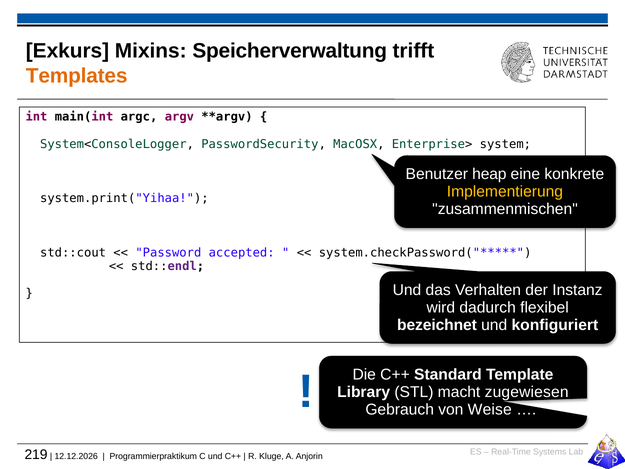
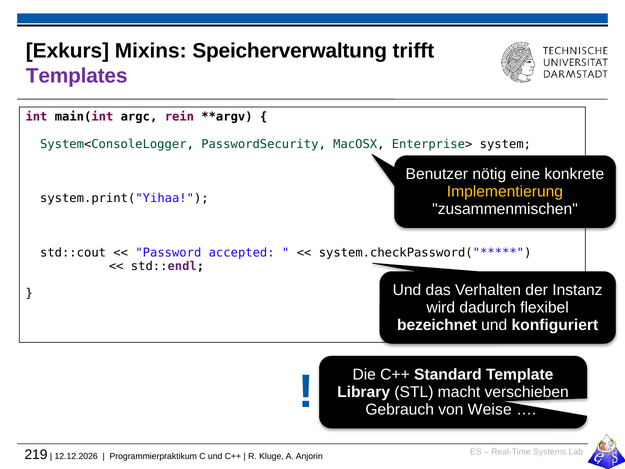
Templates colour: orange -> purple (77, 76)
argv: argv -> rein (179, 117)
heap: heap -> nötig (489, 174)
zugewiesen: zugewiesen -> verschieben (527, 392)
